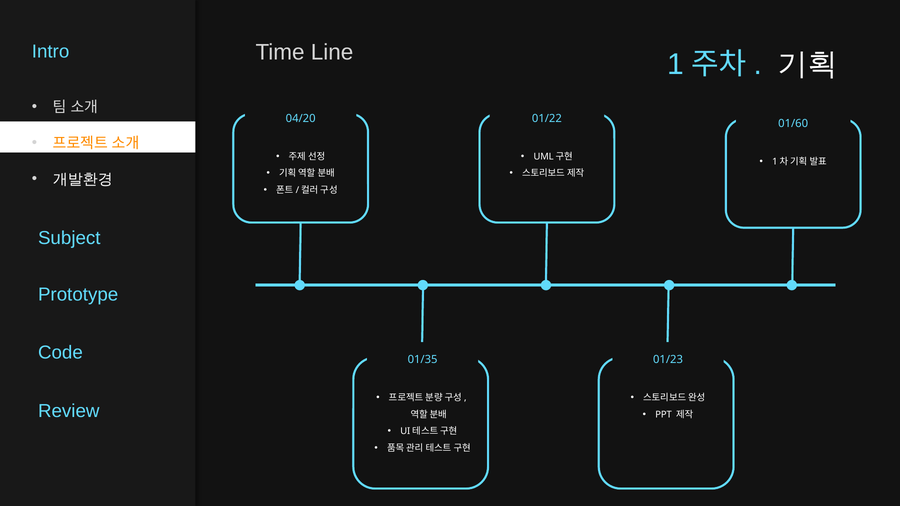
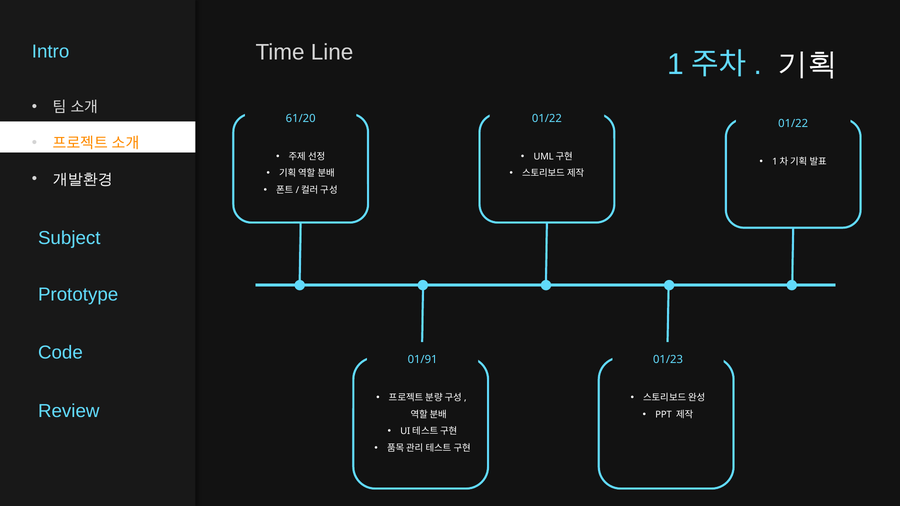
04/20: 04/20 -> 61/20 (301, 119)
01/60: 01/60 -> 01/22 (793, 124)
01/35: 01/35 -> 01/91 (423, 360)
